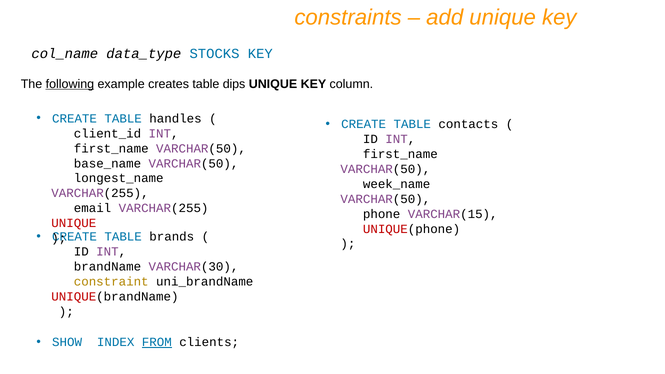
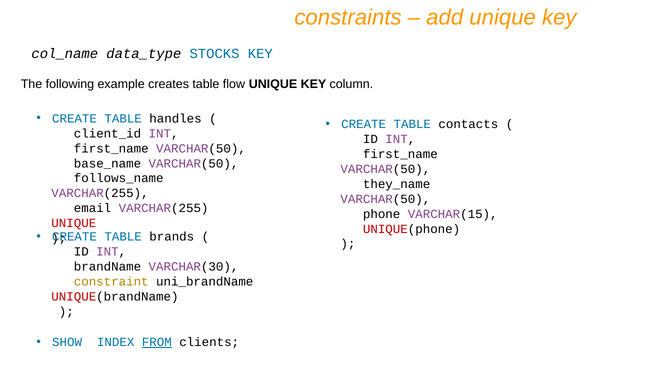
following underline: present -> none (70, 84)
dips: dips -> flow (234, 84)
longest_name: longest_name -> follows_name (119, 178)
week_name: week_name -> they_name (397, 184)
